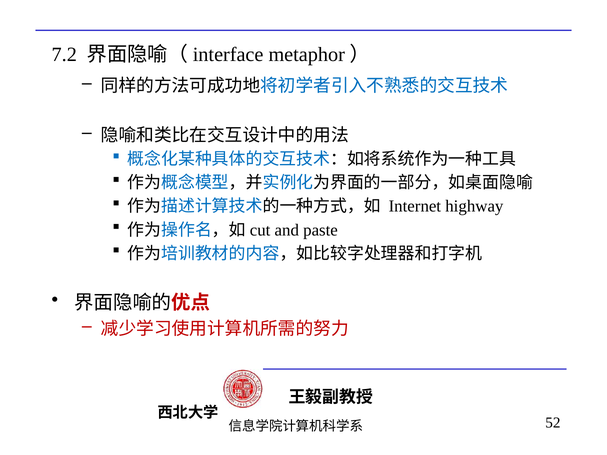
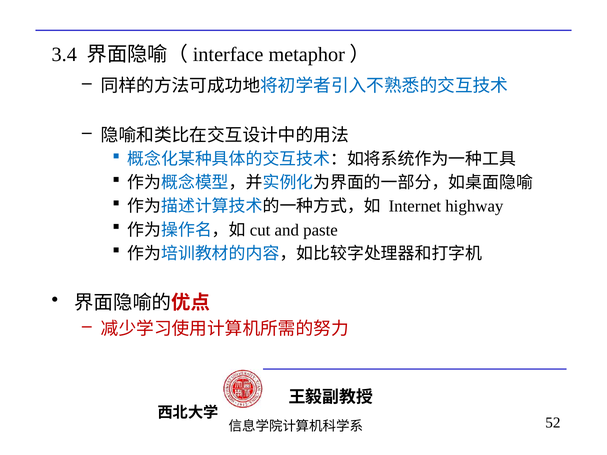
7.2: 7.2 -> 3.4 (64, 55)
